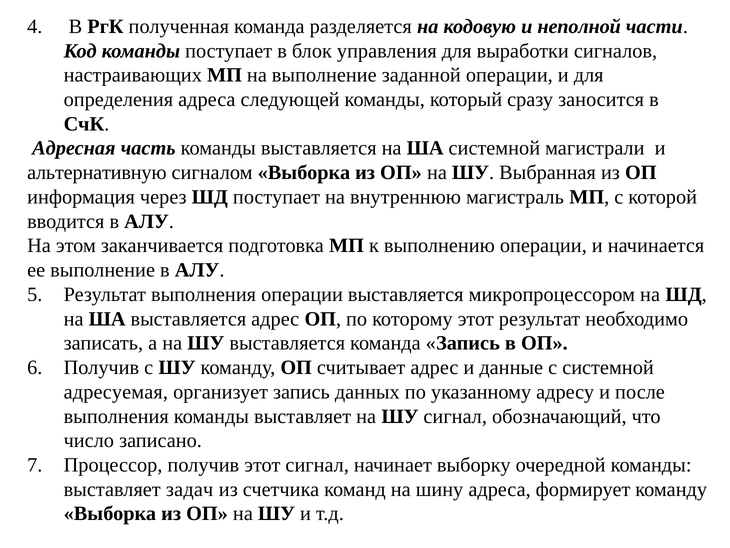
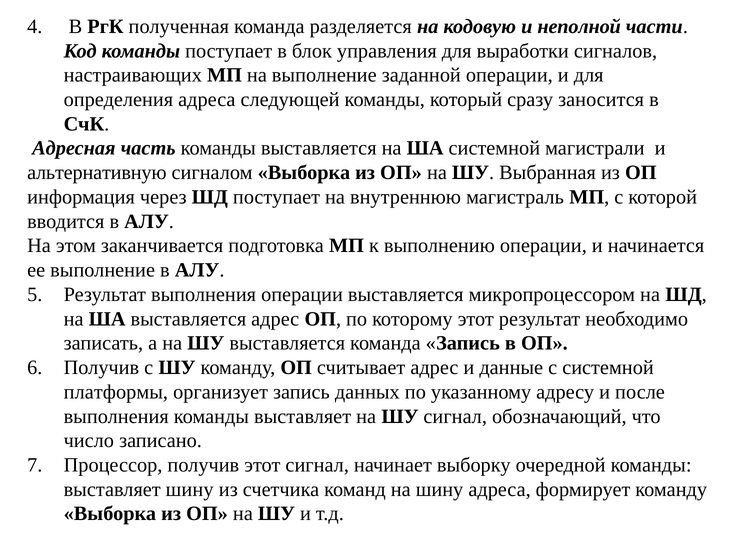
адресуемая: адресуемая -> платформы (116, 392)
выставляет задач: задач -> шину (190, 489)
